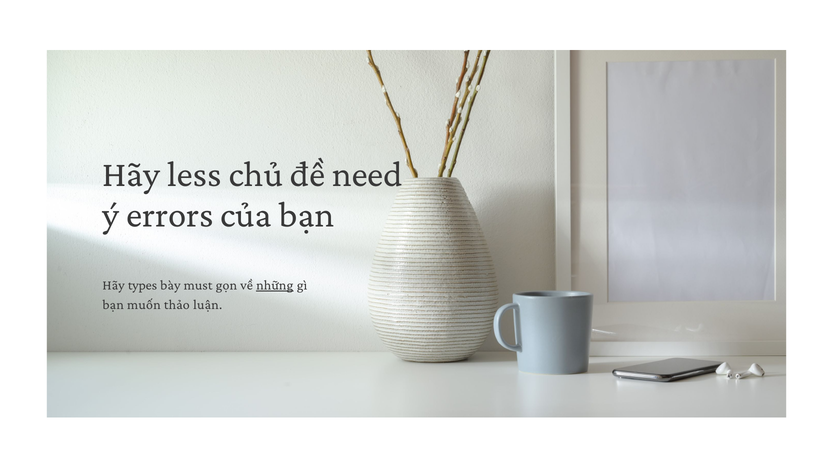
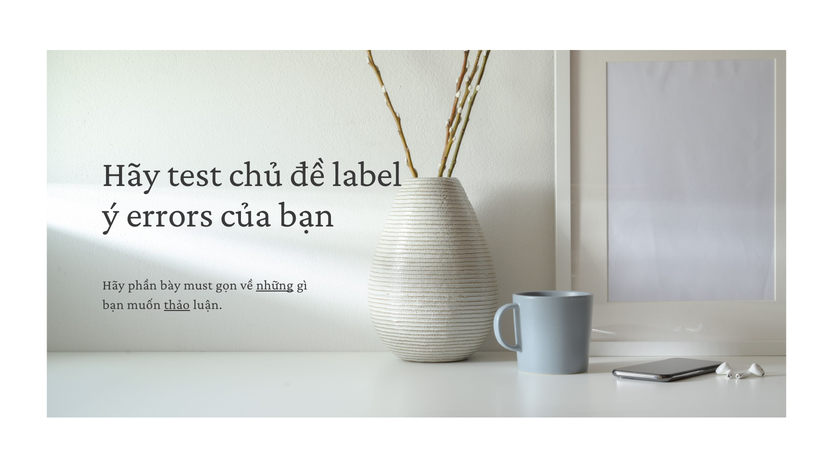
less: less -> test (194, 175)
need: need -> label (367, 175)
types: types -> phần (142, 285)
thảo underline: none -> present (177, 305)
